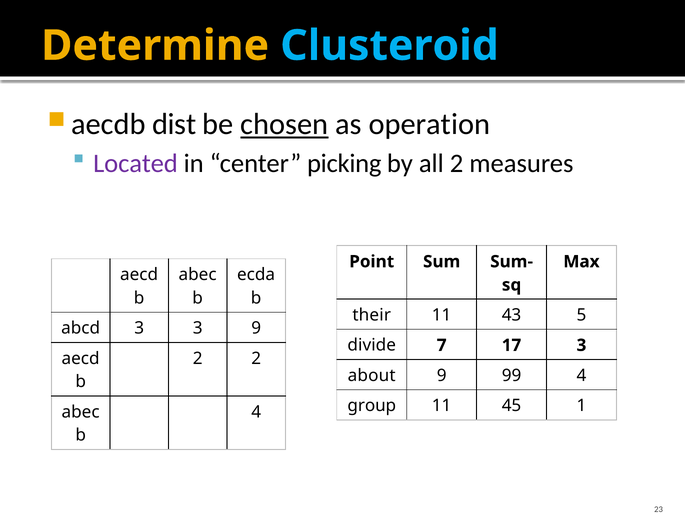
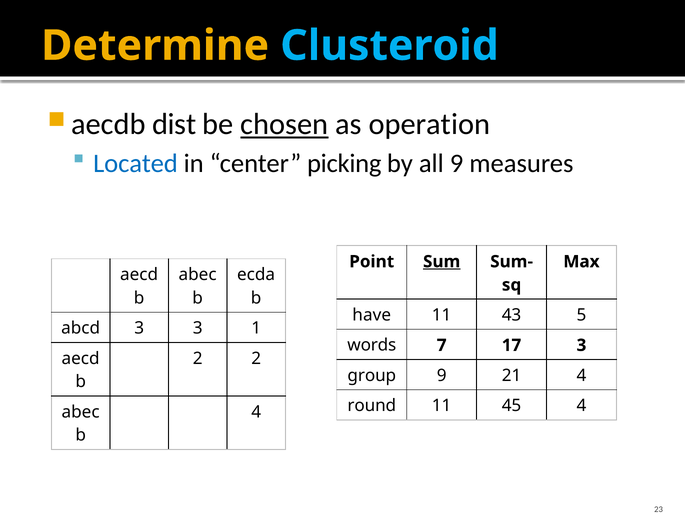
Located colour: purple -> blue (135, 164)
all 2: 2 -> 9 (457, 164)
Sum underline: none -> present (442, 261)
their: their -> have (372, 315)
3 9: 9 -> 1 (256, 328)
divide: divide -> words (372, 345)
about: about -> group (372, 375)
99: 99 -> 21 (512, 375)
group: group -> round (372, 406)
45 1: 1 -> 4 (581, 406)
